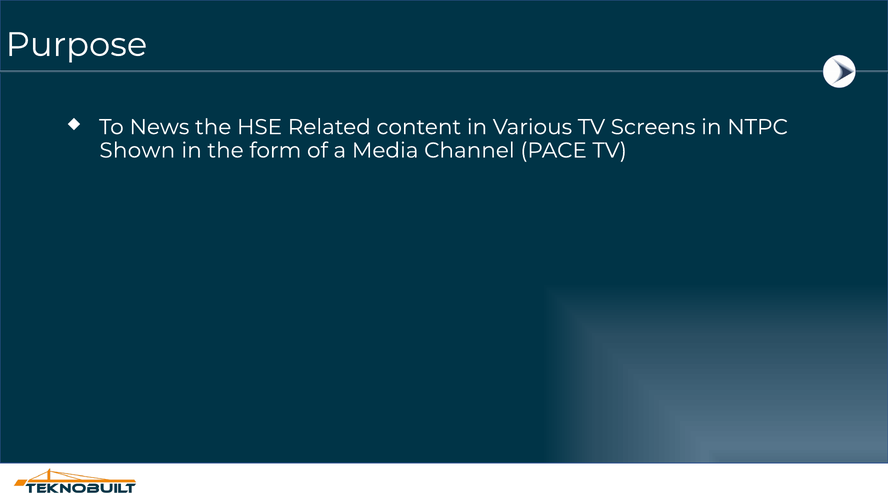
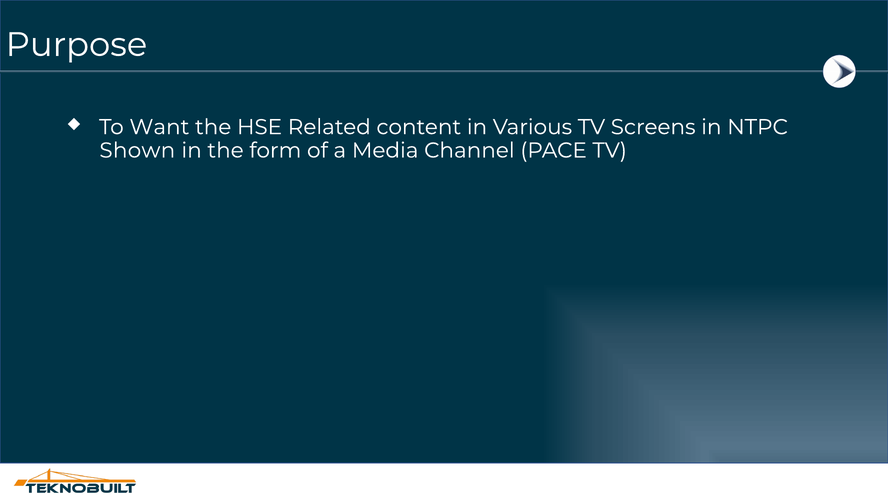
News: News -> Want (159, 127)
